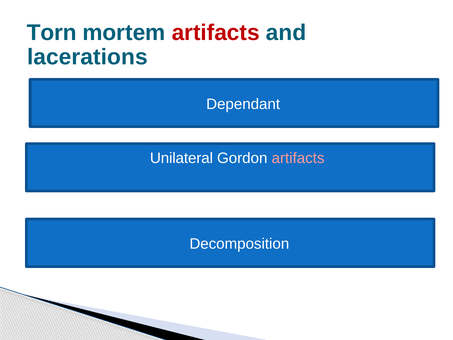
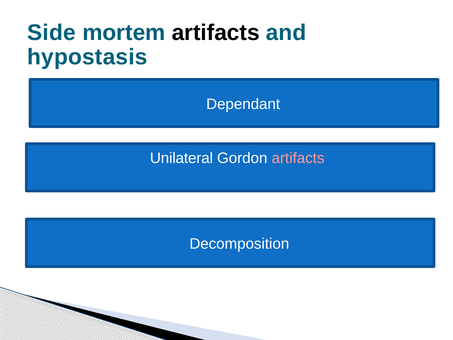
Torn: Torn -> Side (52, 33)
artifacts colour: red -> black (216, 33)
lacerations: lacerations -> hypostasis (87, 57)
